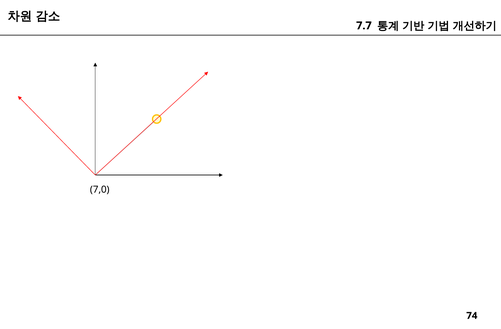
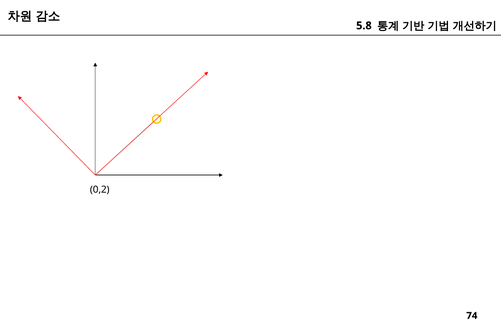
7.7: 7.7 -> 5.8 (364, 26)
7,0: 7,0 -> 0,2 (100, 190)
